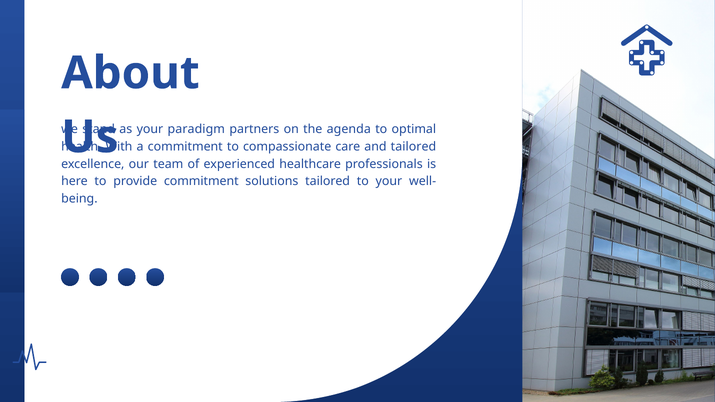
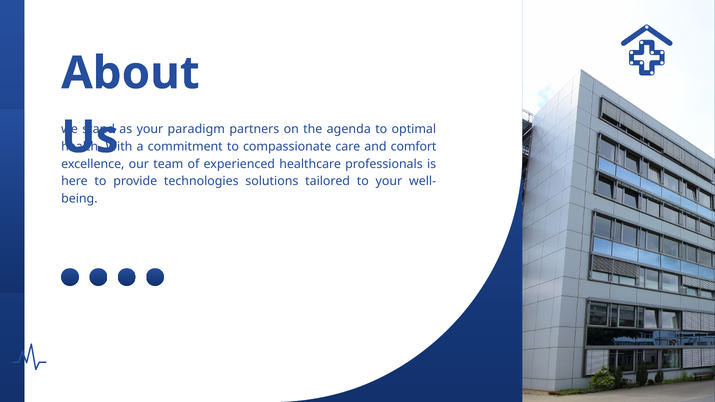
and tailored: tailored -> comfort (414, 147)
provide commitment: commitment -> technologies (201, 181)
